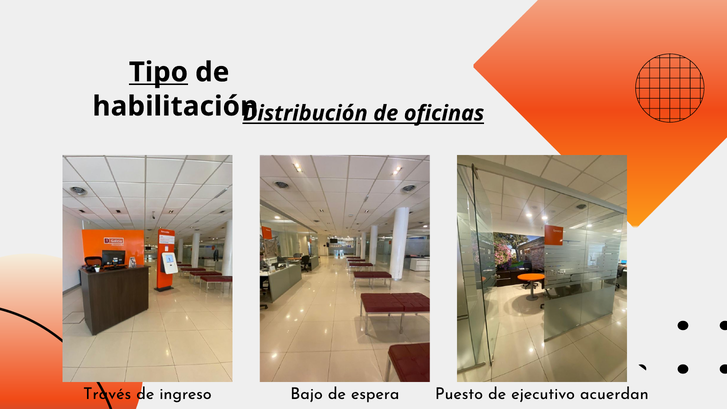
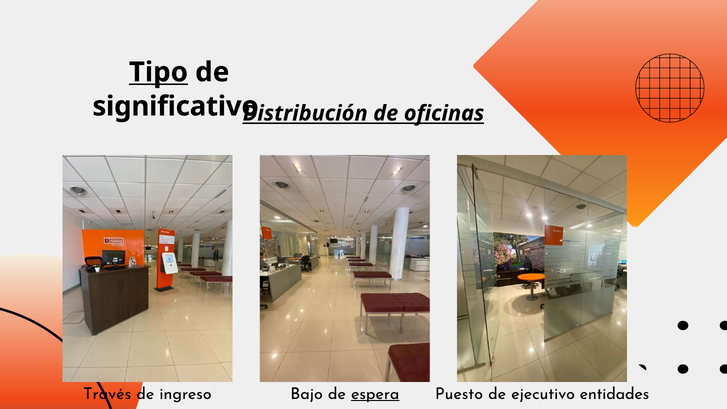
habilitación: habilitación -> significativo (176, 106)
espera underline: none -> present (375, 394)
acuerdan: acuerdan -> entidades (614, 394)
